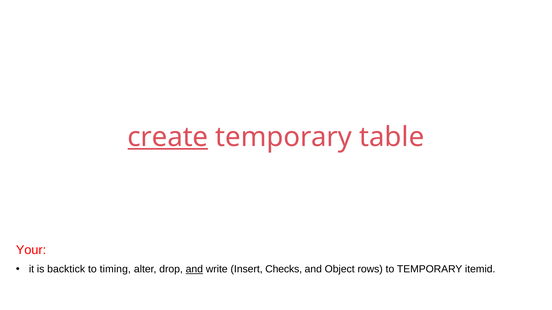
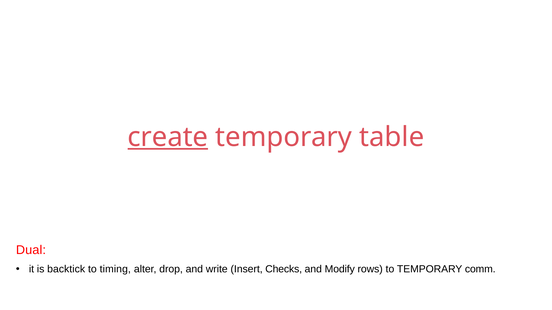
Your: Your -> Dual (31, 251)
and underline: present -> none (194, 270)
Object: Object -> Modify (340, 270)
itemid: itemid -> comm (480, 270)
